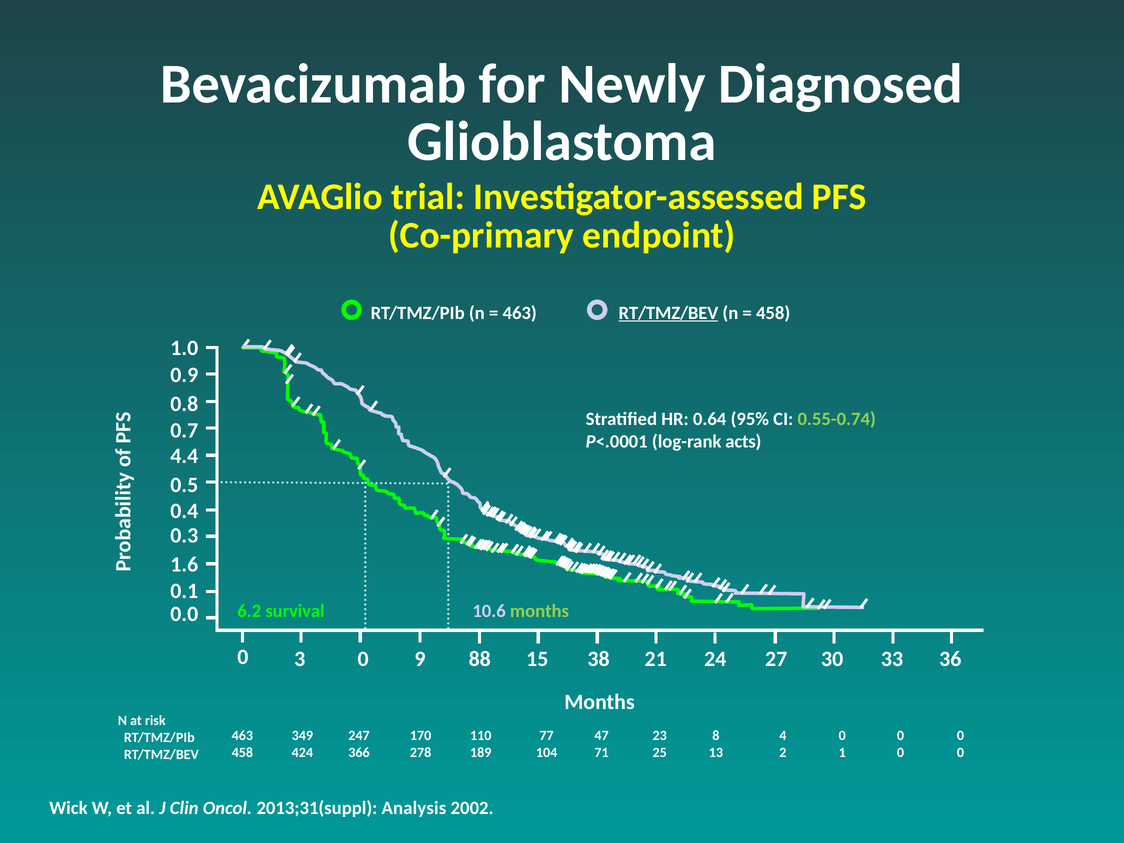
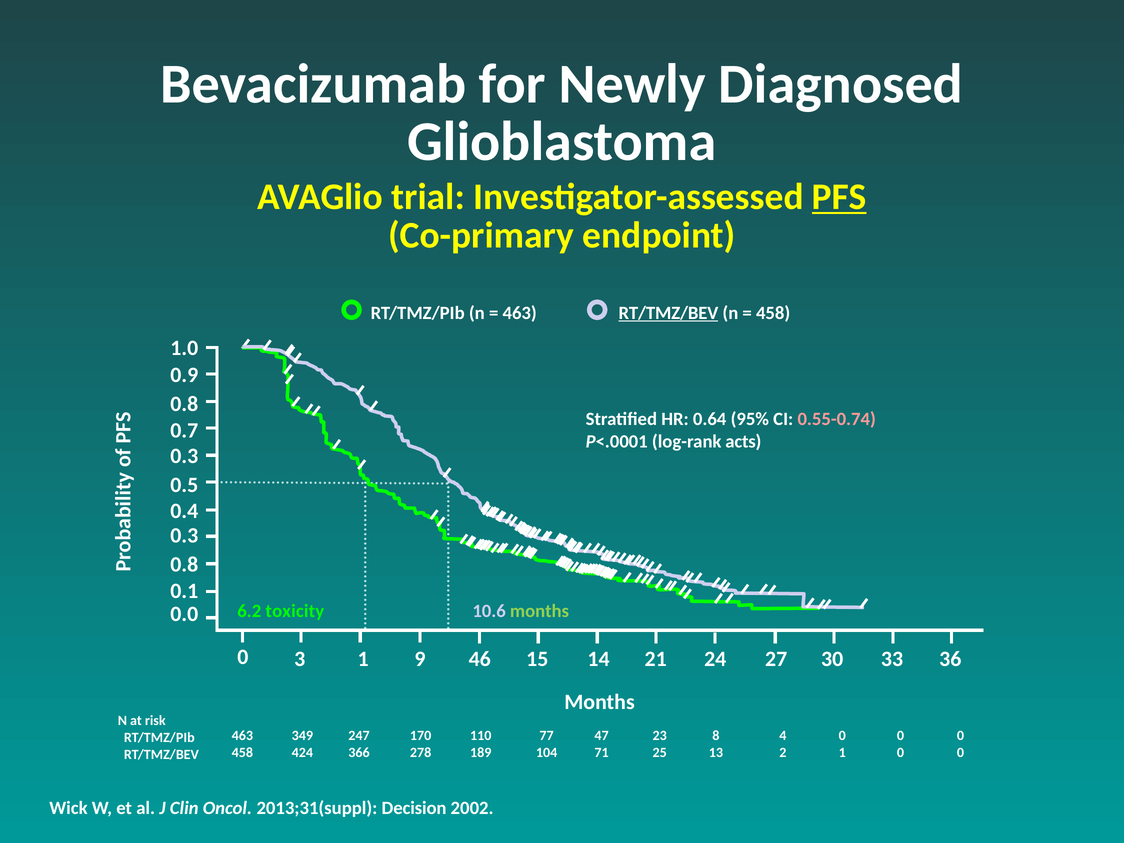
PFS underline: none -> present (839, 197)
0.55-0.74 colour: light green -> pink (837, 419)
4.4: 4.4 -> 0.3 (184, 456)
1.6: 1.6 -> 0.8 (184, 565)
survival: survival -> toxicity (295, 611)
3 0: 0 -> 1 (363, 659)
88: 88 -> 46 (480, 659)
38: 38 -> 14 (599, 659)
Analysis: Analysis -> Decision (414, 808)
